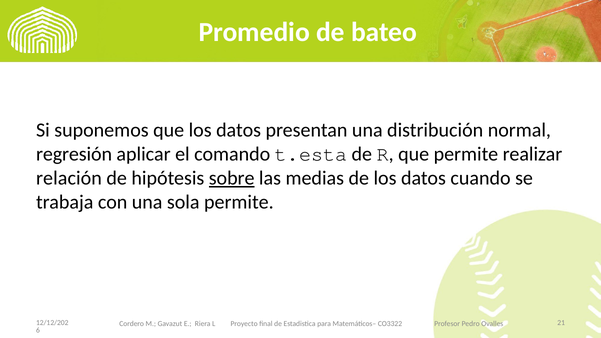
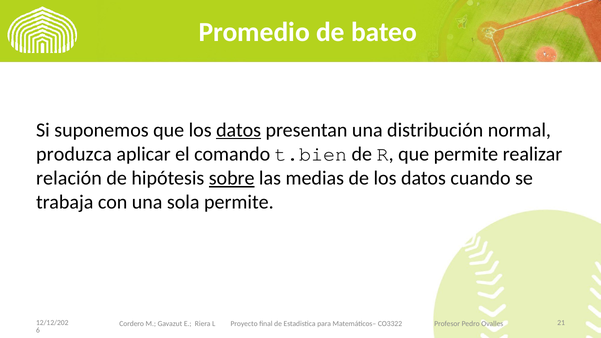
datos underline: none -> present (239, 130)
regresión: regresión -> produzca (74, 154)
t.esta: t.esta -> t.bien (311, 154)
